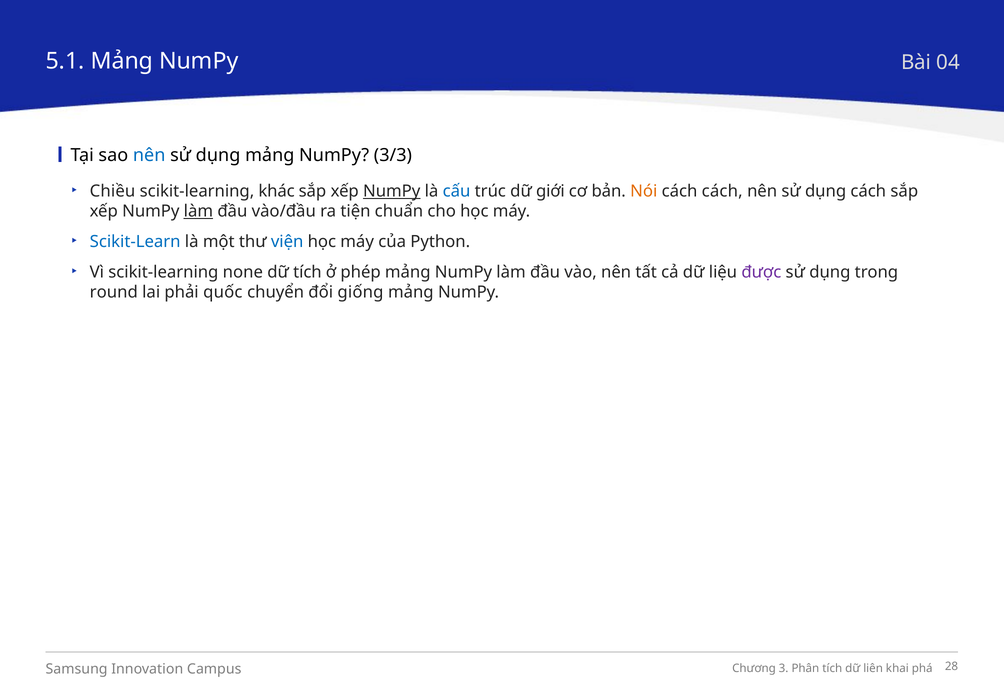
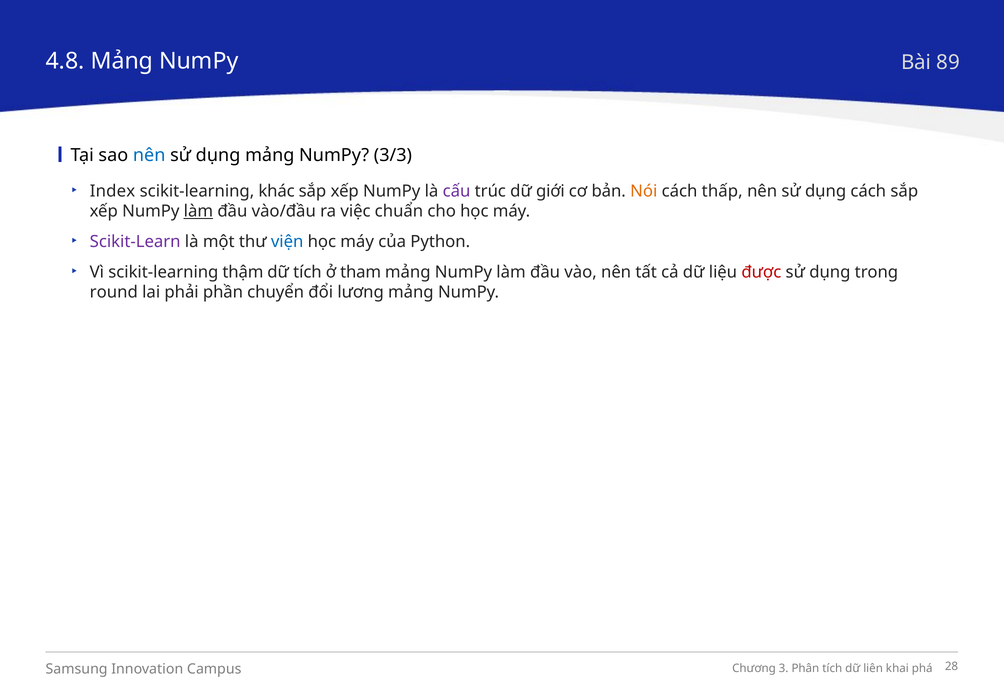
5.1: 5.1 -> 4.8 (65, 61)
04: 04 -> 89 (948, 63)
Chiều: Chiều -> Index (113, 191)
NumPy underline: present -> none (392, 191)
cấu colour: blue -> purple (457, 191)
cách cách: cách -> thấp (722, 191)
tiện: tiện -> việc (356, 211)
Scikit-Learn colour: blue -> purple (135, 241)
none: none -> thậm (243, 272)
phép: phép -> tham (361, 272)
được colour: purple -> red (761, 272)
quốc: quốc -> phần (223, 292)
giống: giống -> lương (361, 292)
